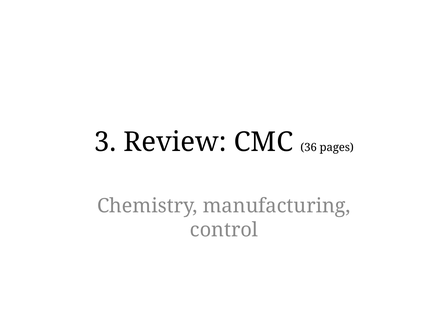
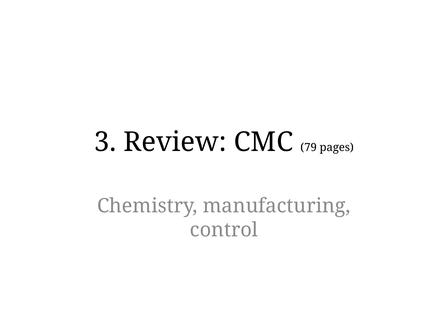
36: 36 -> 79 (309, 148)
